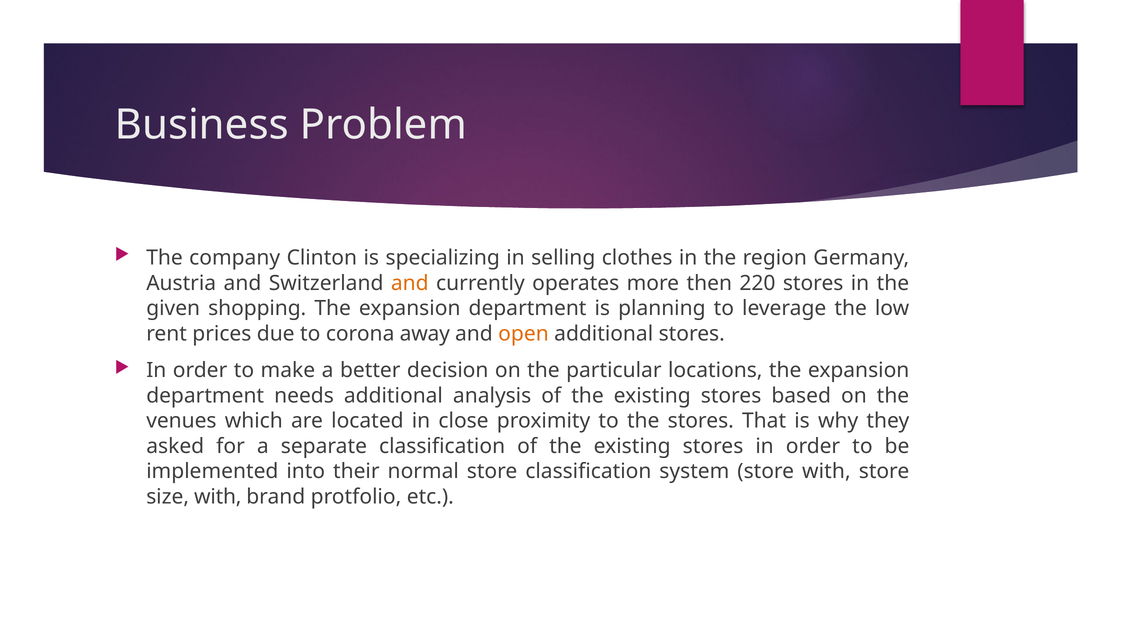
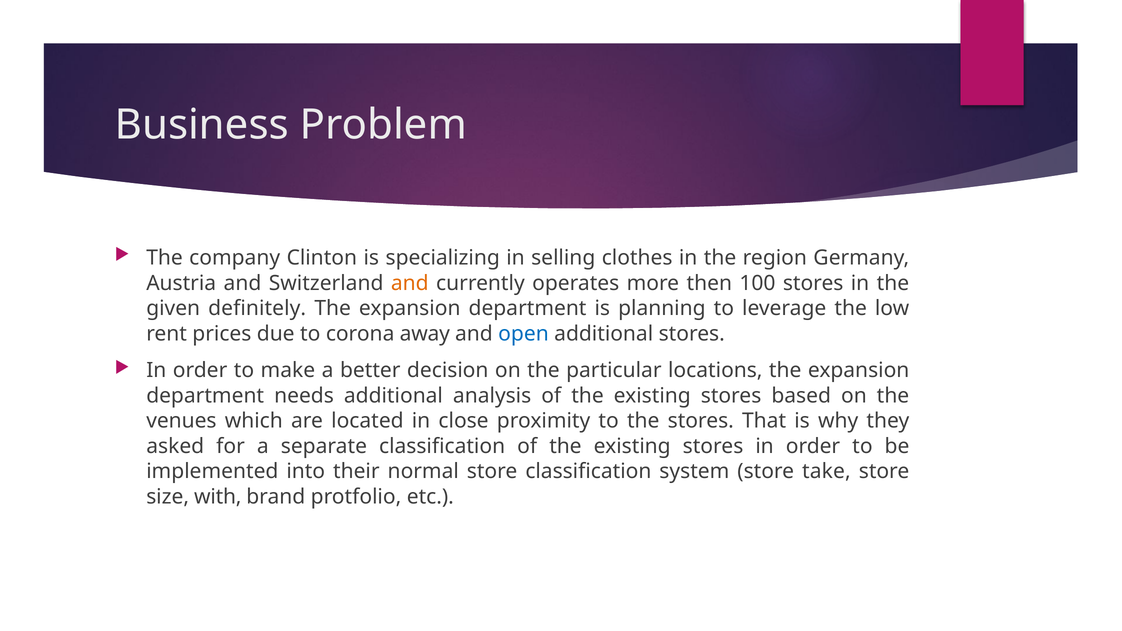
220: 220 -> 100 (757, 283)
shopping: shopping -> definitely (257, 308)
open colour: orange -> blue (523, 334)
store with: with -> take (826, 472)
